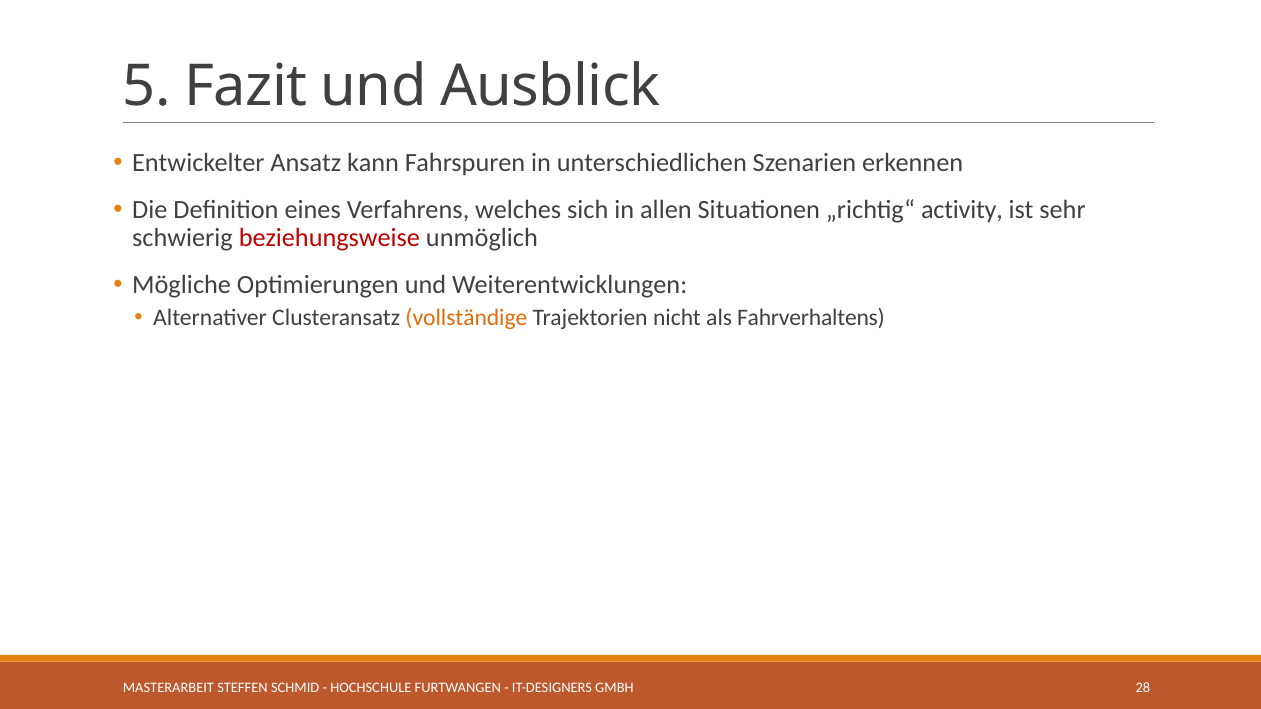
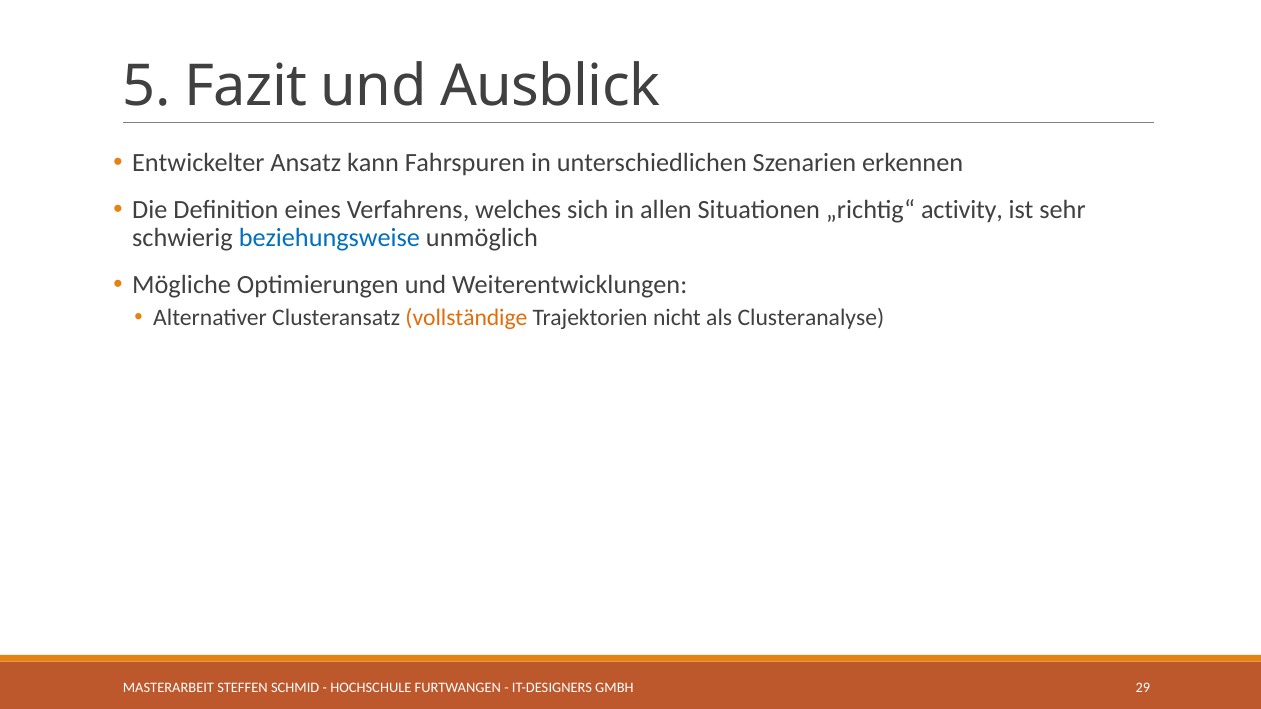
beziehungsweise colour: red -> blue (329, 238)
Fahrverhaltens: Fahrverhaltens -> Clusteranalyse (811, 317)
28: 28 -> 29 (1143, 688)
